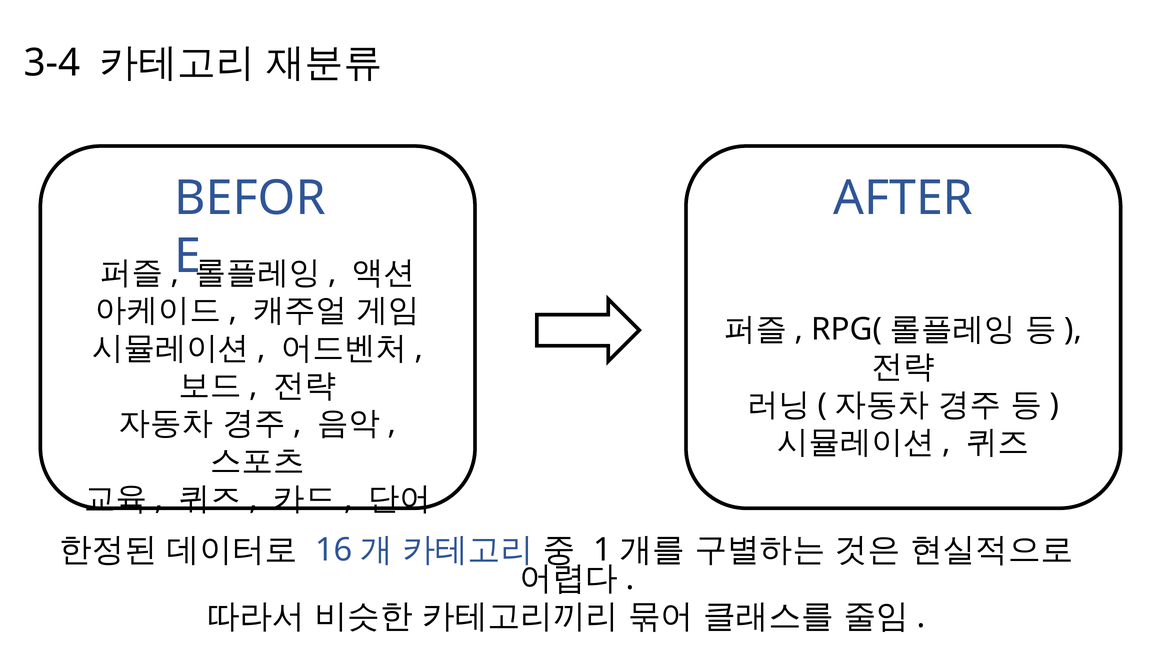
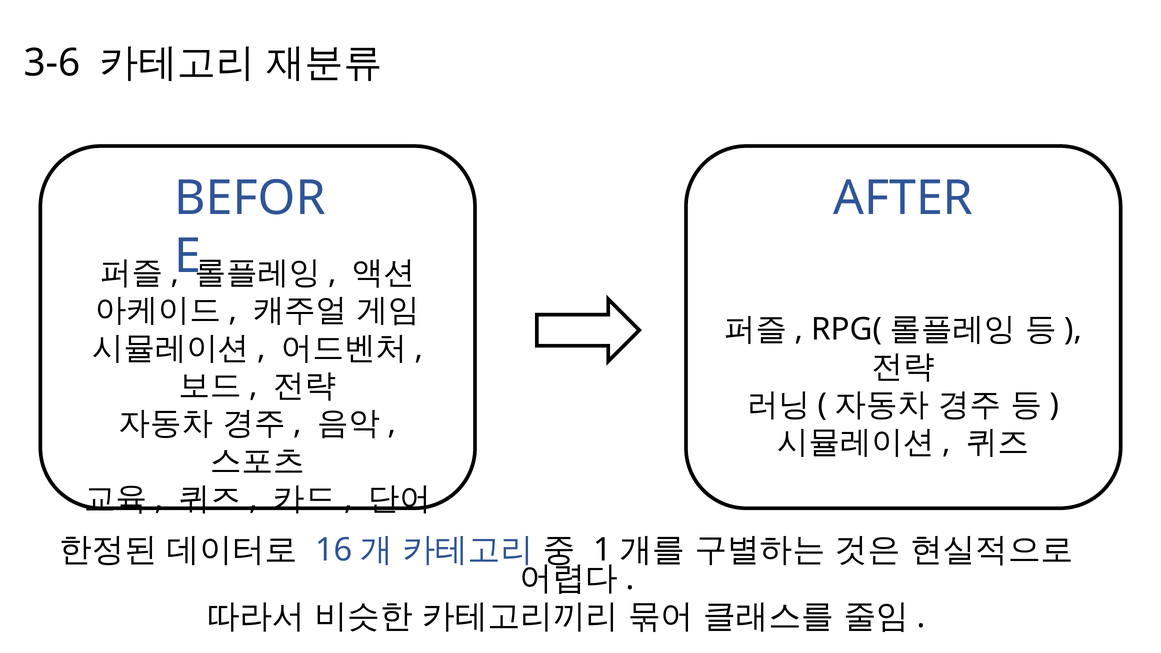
3-4: 3-4 -> 3-6 (52, 63)
